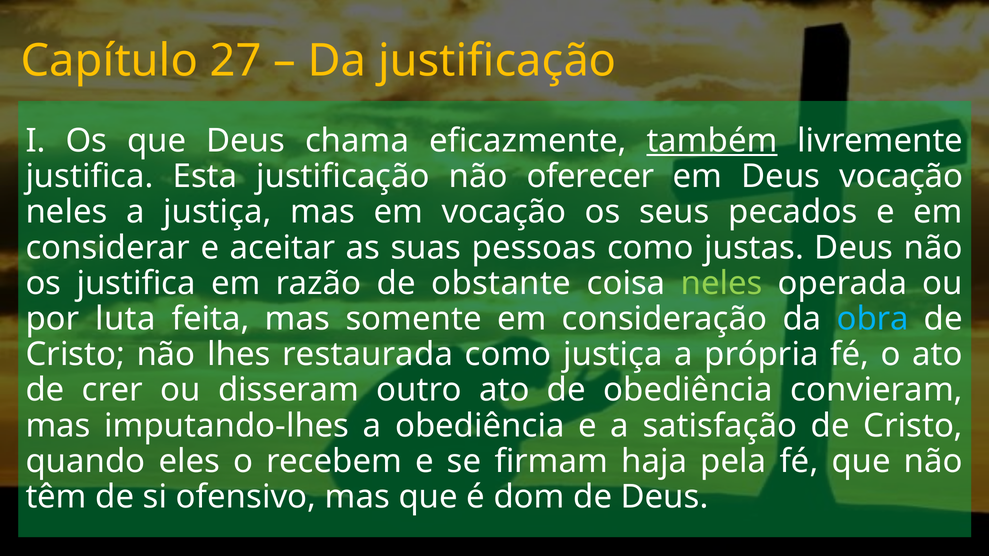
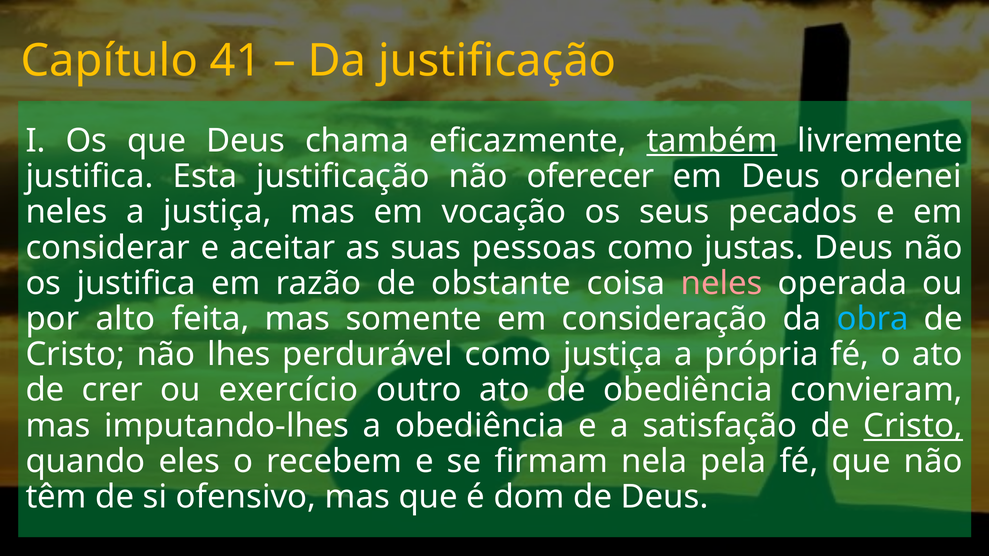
27: 27 -> 41 (236, 61)
Deus vocação: vocação -> ordenei (901, 177)
neles colour: light green -> pink (722, 283)
luta: luta -> alto (125, 319)
restaurada: restaurada -> perdurável (368, 355)
disseram: disseram -> exercício (288, 390)
Cristo underline: none -> present (913, 426)
haja: haja -> nela (654, 462)
